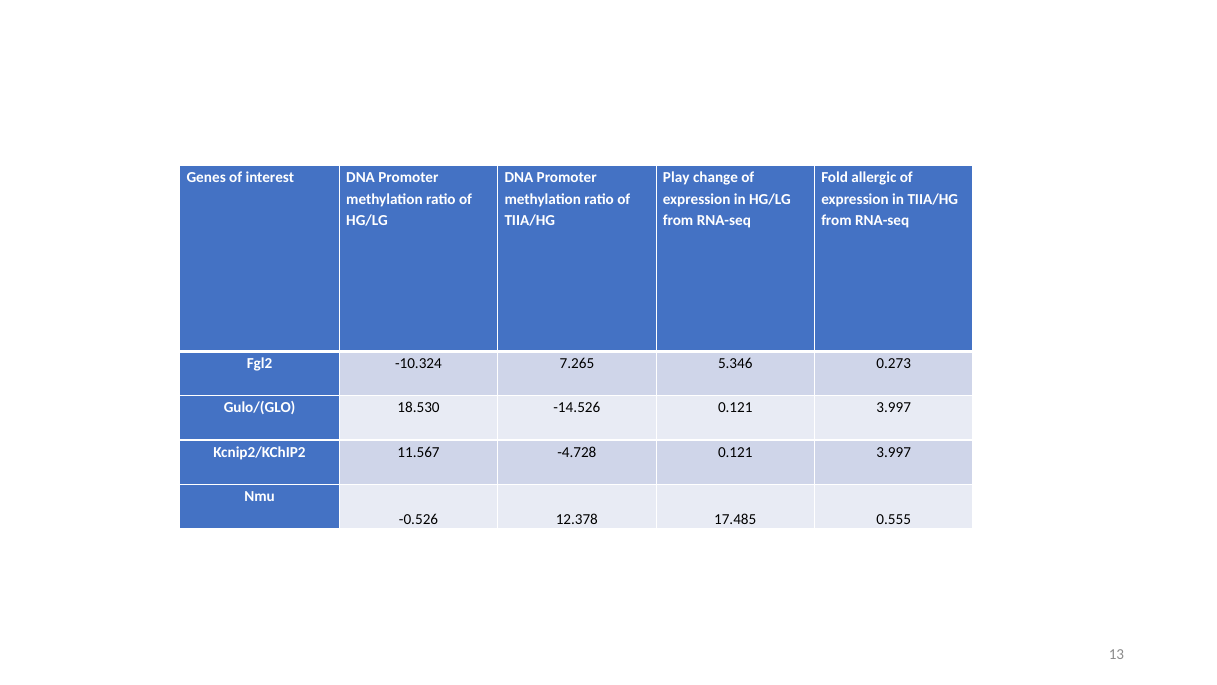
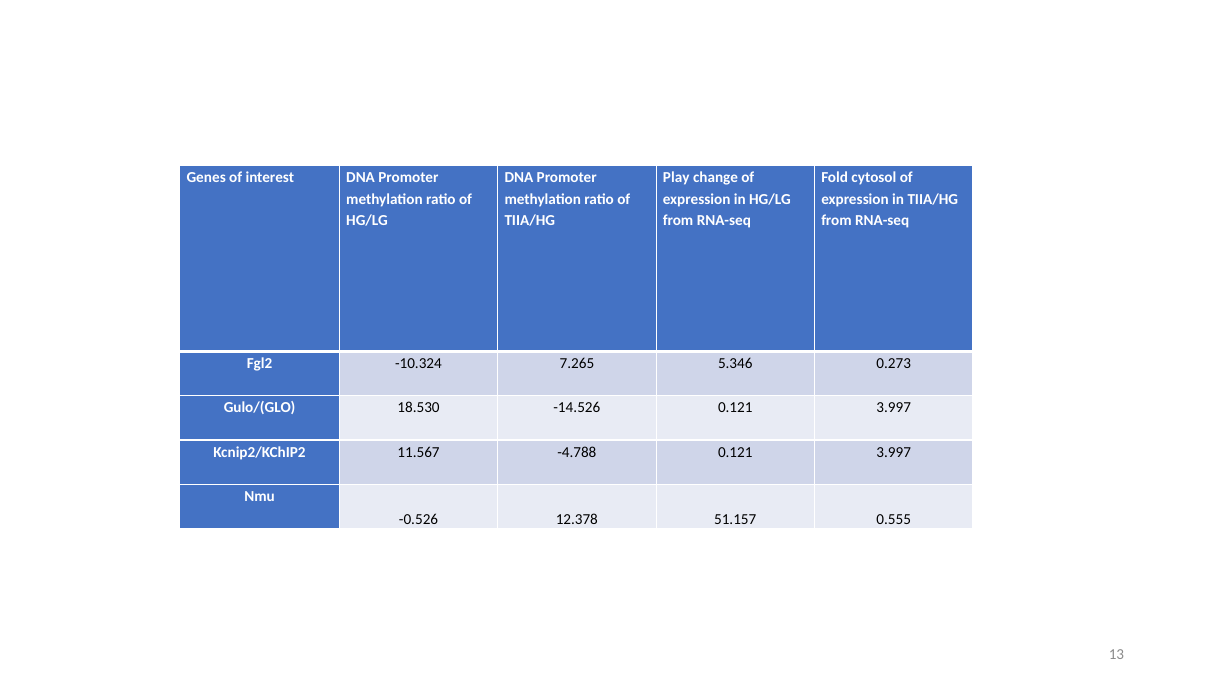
allergic: allergic -> cytosol (874, 178)
-4.728: -4.728 -> -4.788 (577, 452)
17.485: 17.485 -> 51.157 (735, 519)
